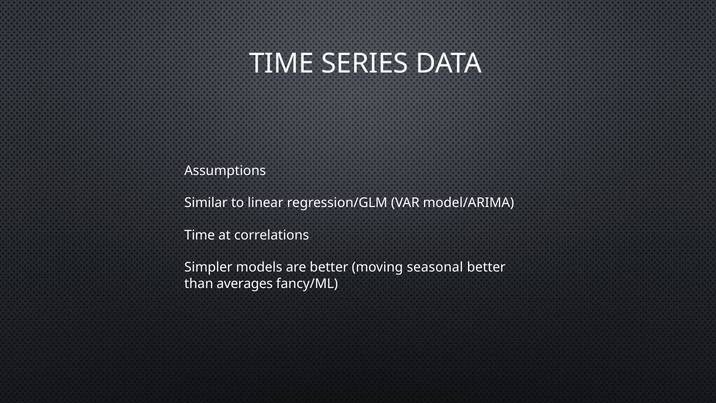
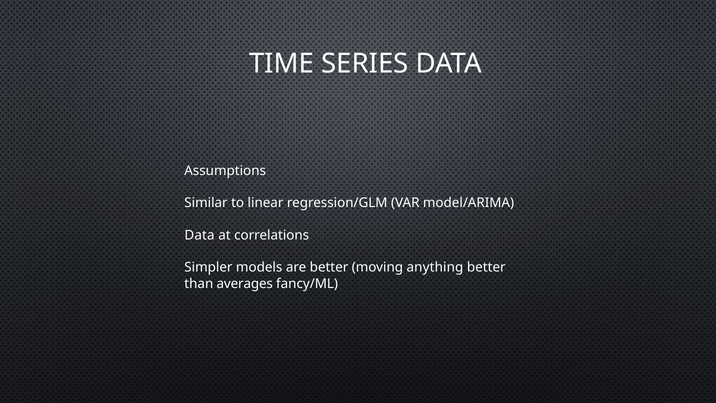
Time: Time -> Data (200, 235)
seasonal: seasonal -> anything (435, 267)
